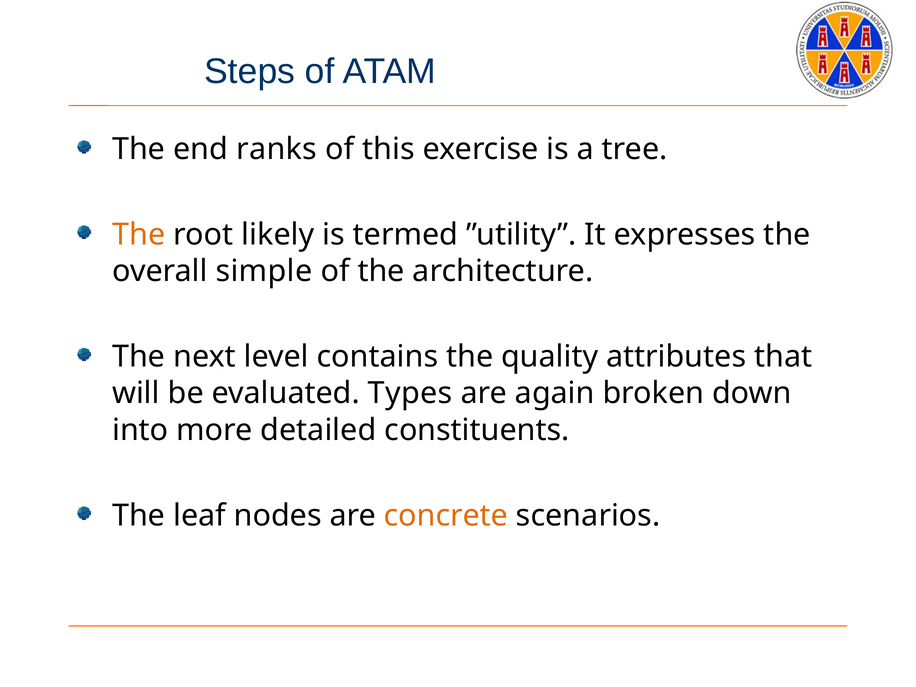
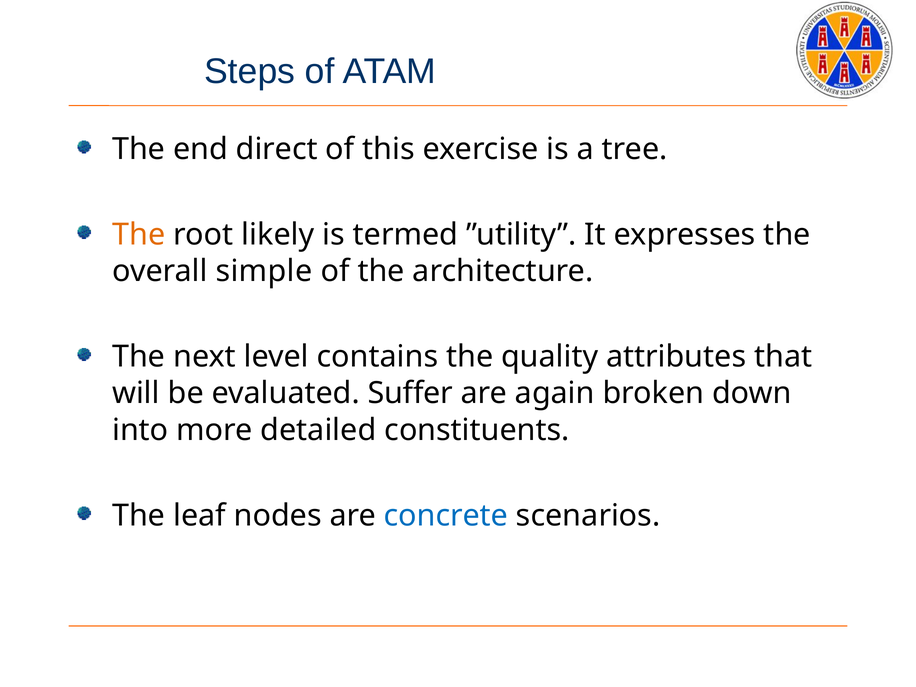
ranks: ranks -> direct (277, 149)
Types: Types -> Suffer (410, 393)
concrete colour: orange -> blue (446, 515)
